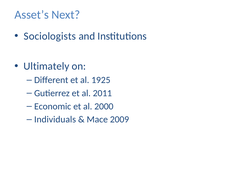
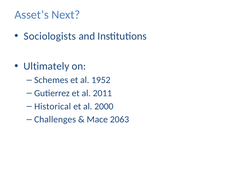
Different: Different -> Schemes (51, 80)
1925: 1925 -> 1952 (101, 80)
Economic: Economic -> Historical (53, 107)
Individuals: Individuals -> Challenges (55, 120)
2009: 2009 -> 2063 (120, 120)
